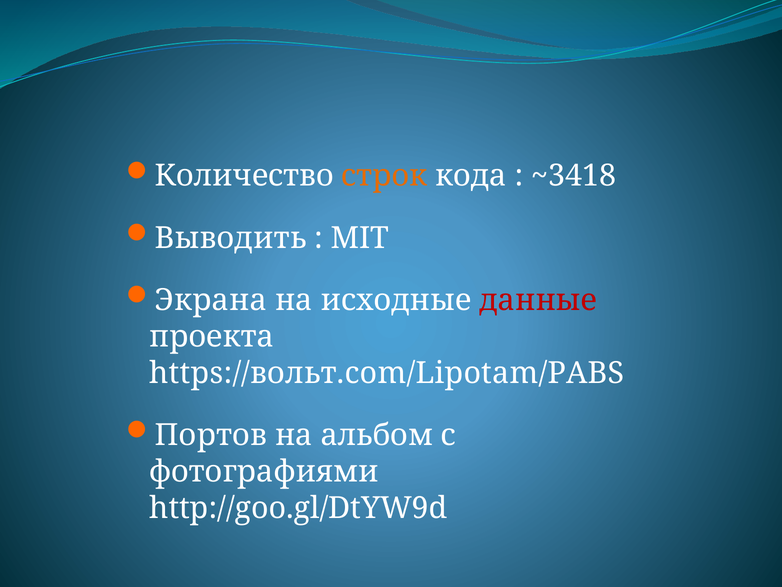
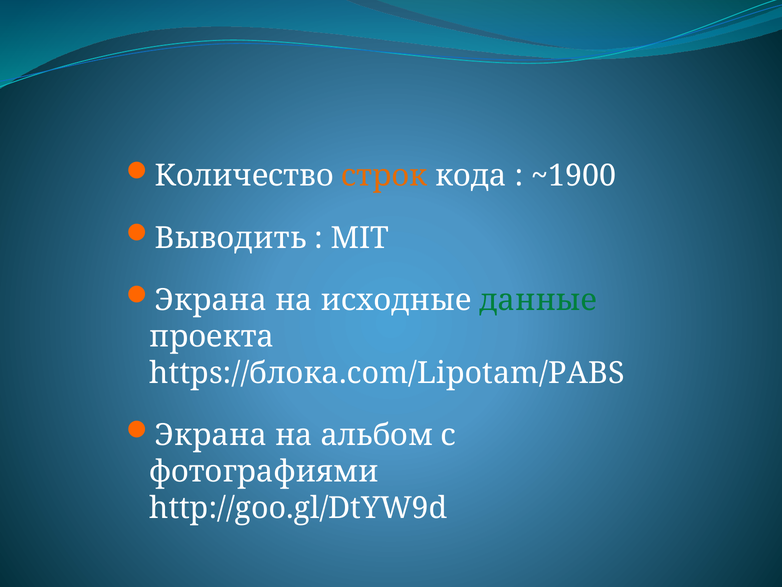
~3418: ~3418 -> ~1900 (574, 176)
данные colour: red -> green (538, 300)
https://вольт.com/Lipotam/PABS: https://вольт.com/Lipotam/PABS -> https://блока.com/Lipotam/PABS (387, 373)
Портов: Портов -> Экрана (211, 435)
